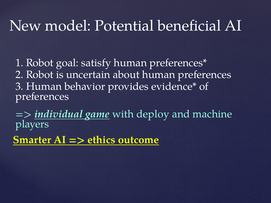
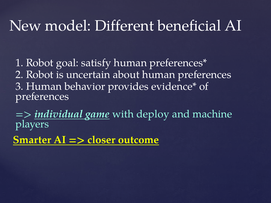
Potential: Potential -> Different (124, 26)
ethics: ethics -> closer (101, 140)
